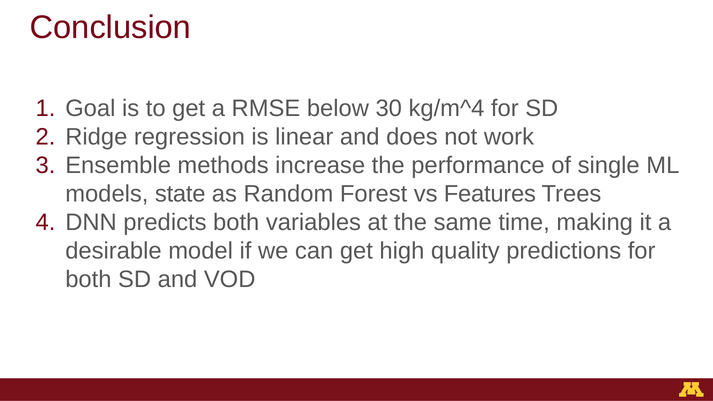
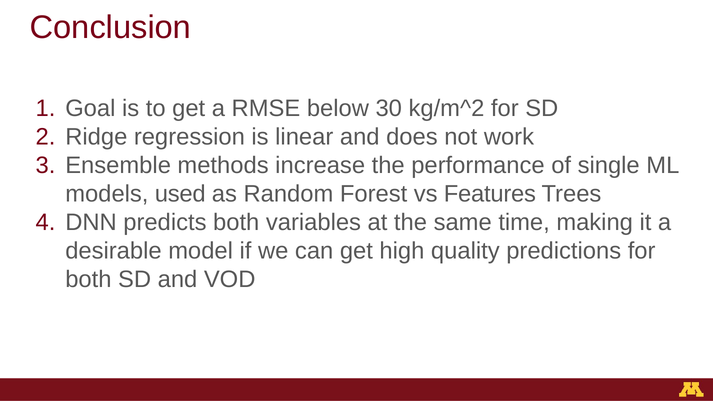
kg/m^4: kg/m^4 -> kg/m^2 (446, 108)
state: state -> used (180, 194)
